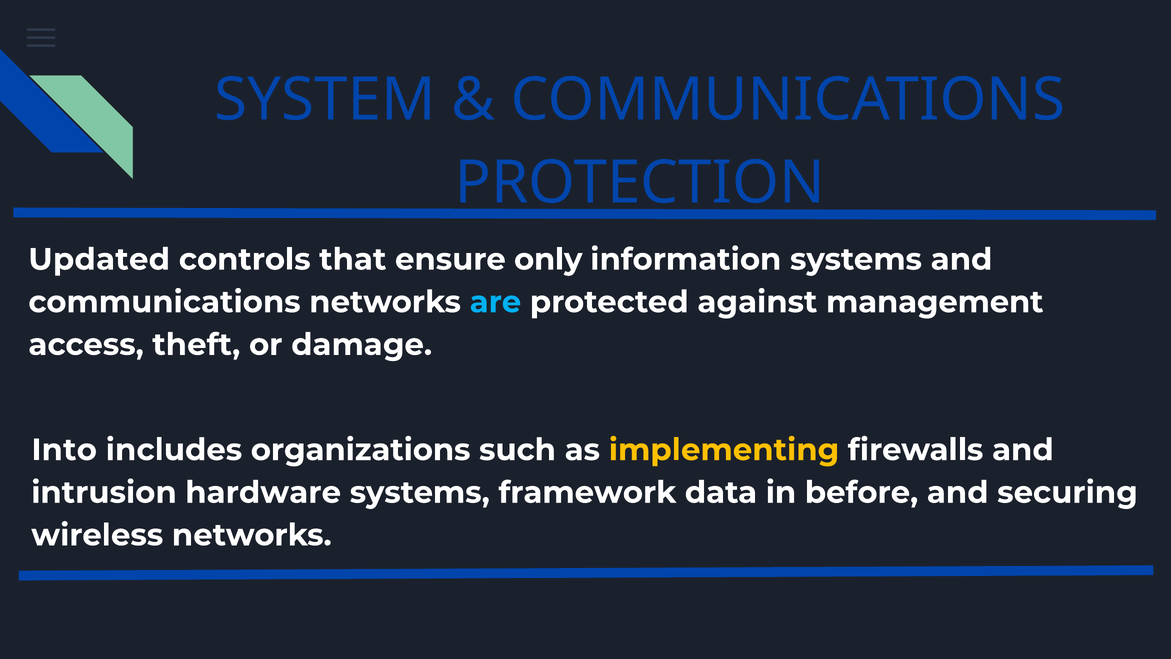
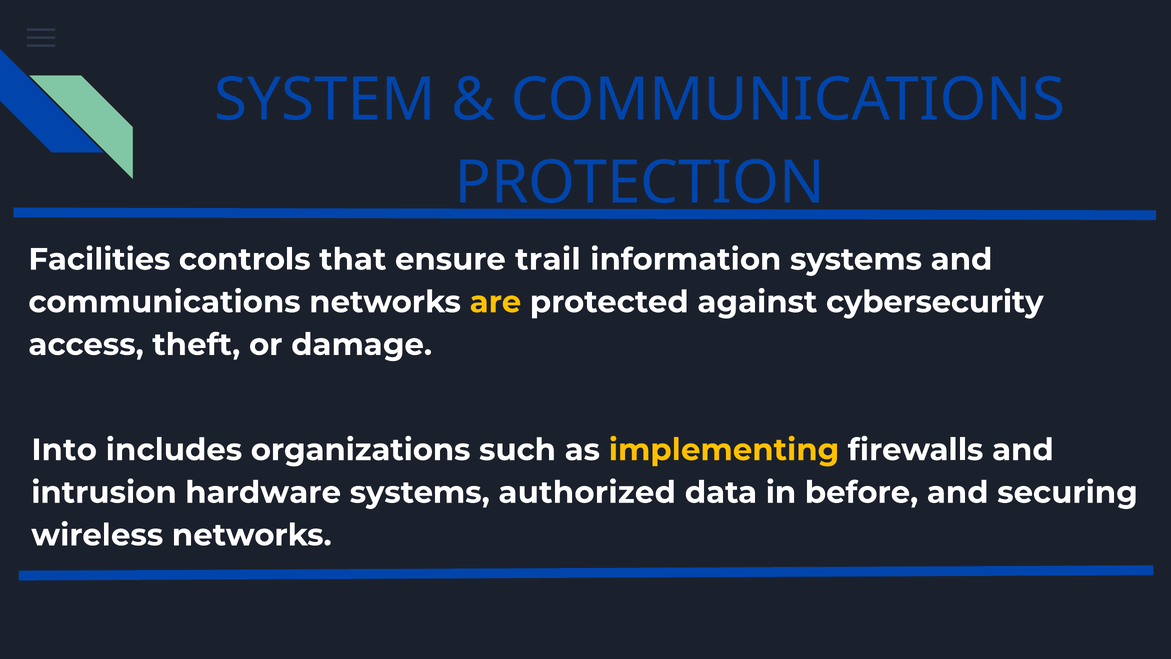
Updated: Updated -> Facilities (99, 259)
only: only -> trail (548, 259)
are colour: light blue -> yellow (495, 302)
management: management -> cybersecurity (935, 302)
framework: framework -> authorized (587, 492)
